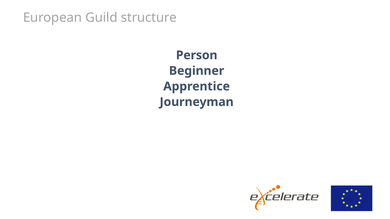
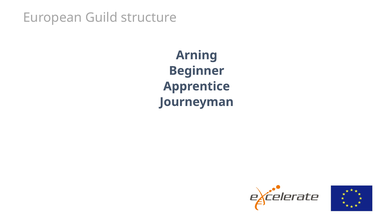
Person: Person -> Arning (197, 55)
